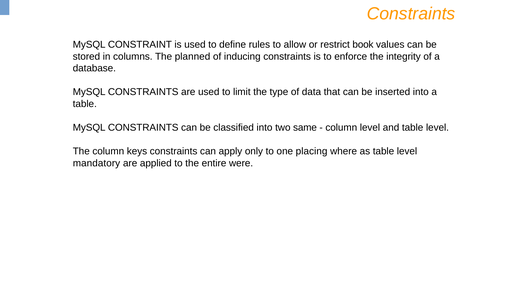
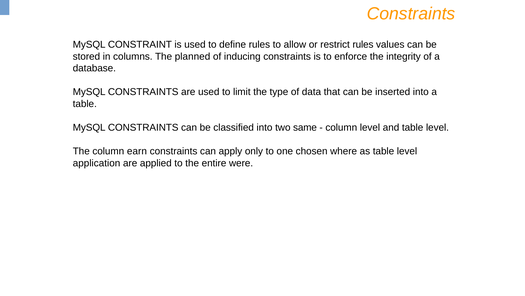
restrict book: book -> rules (363, 45)
keys: keys -> earn (137, 151)
placing: placing -> chosen (312, 151)
mandatory: mandatory -> application (97, 163)
